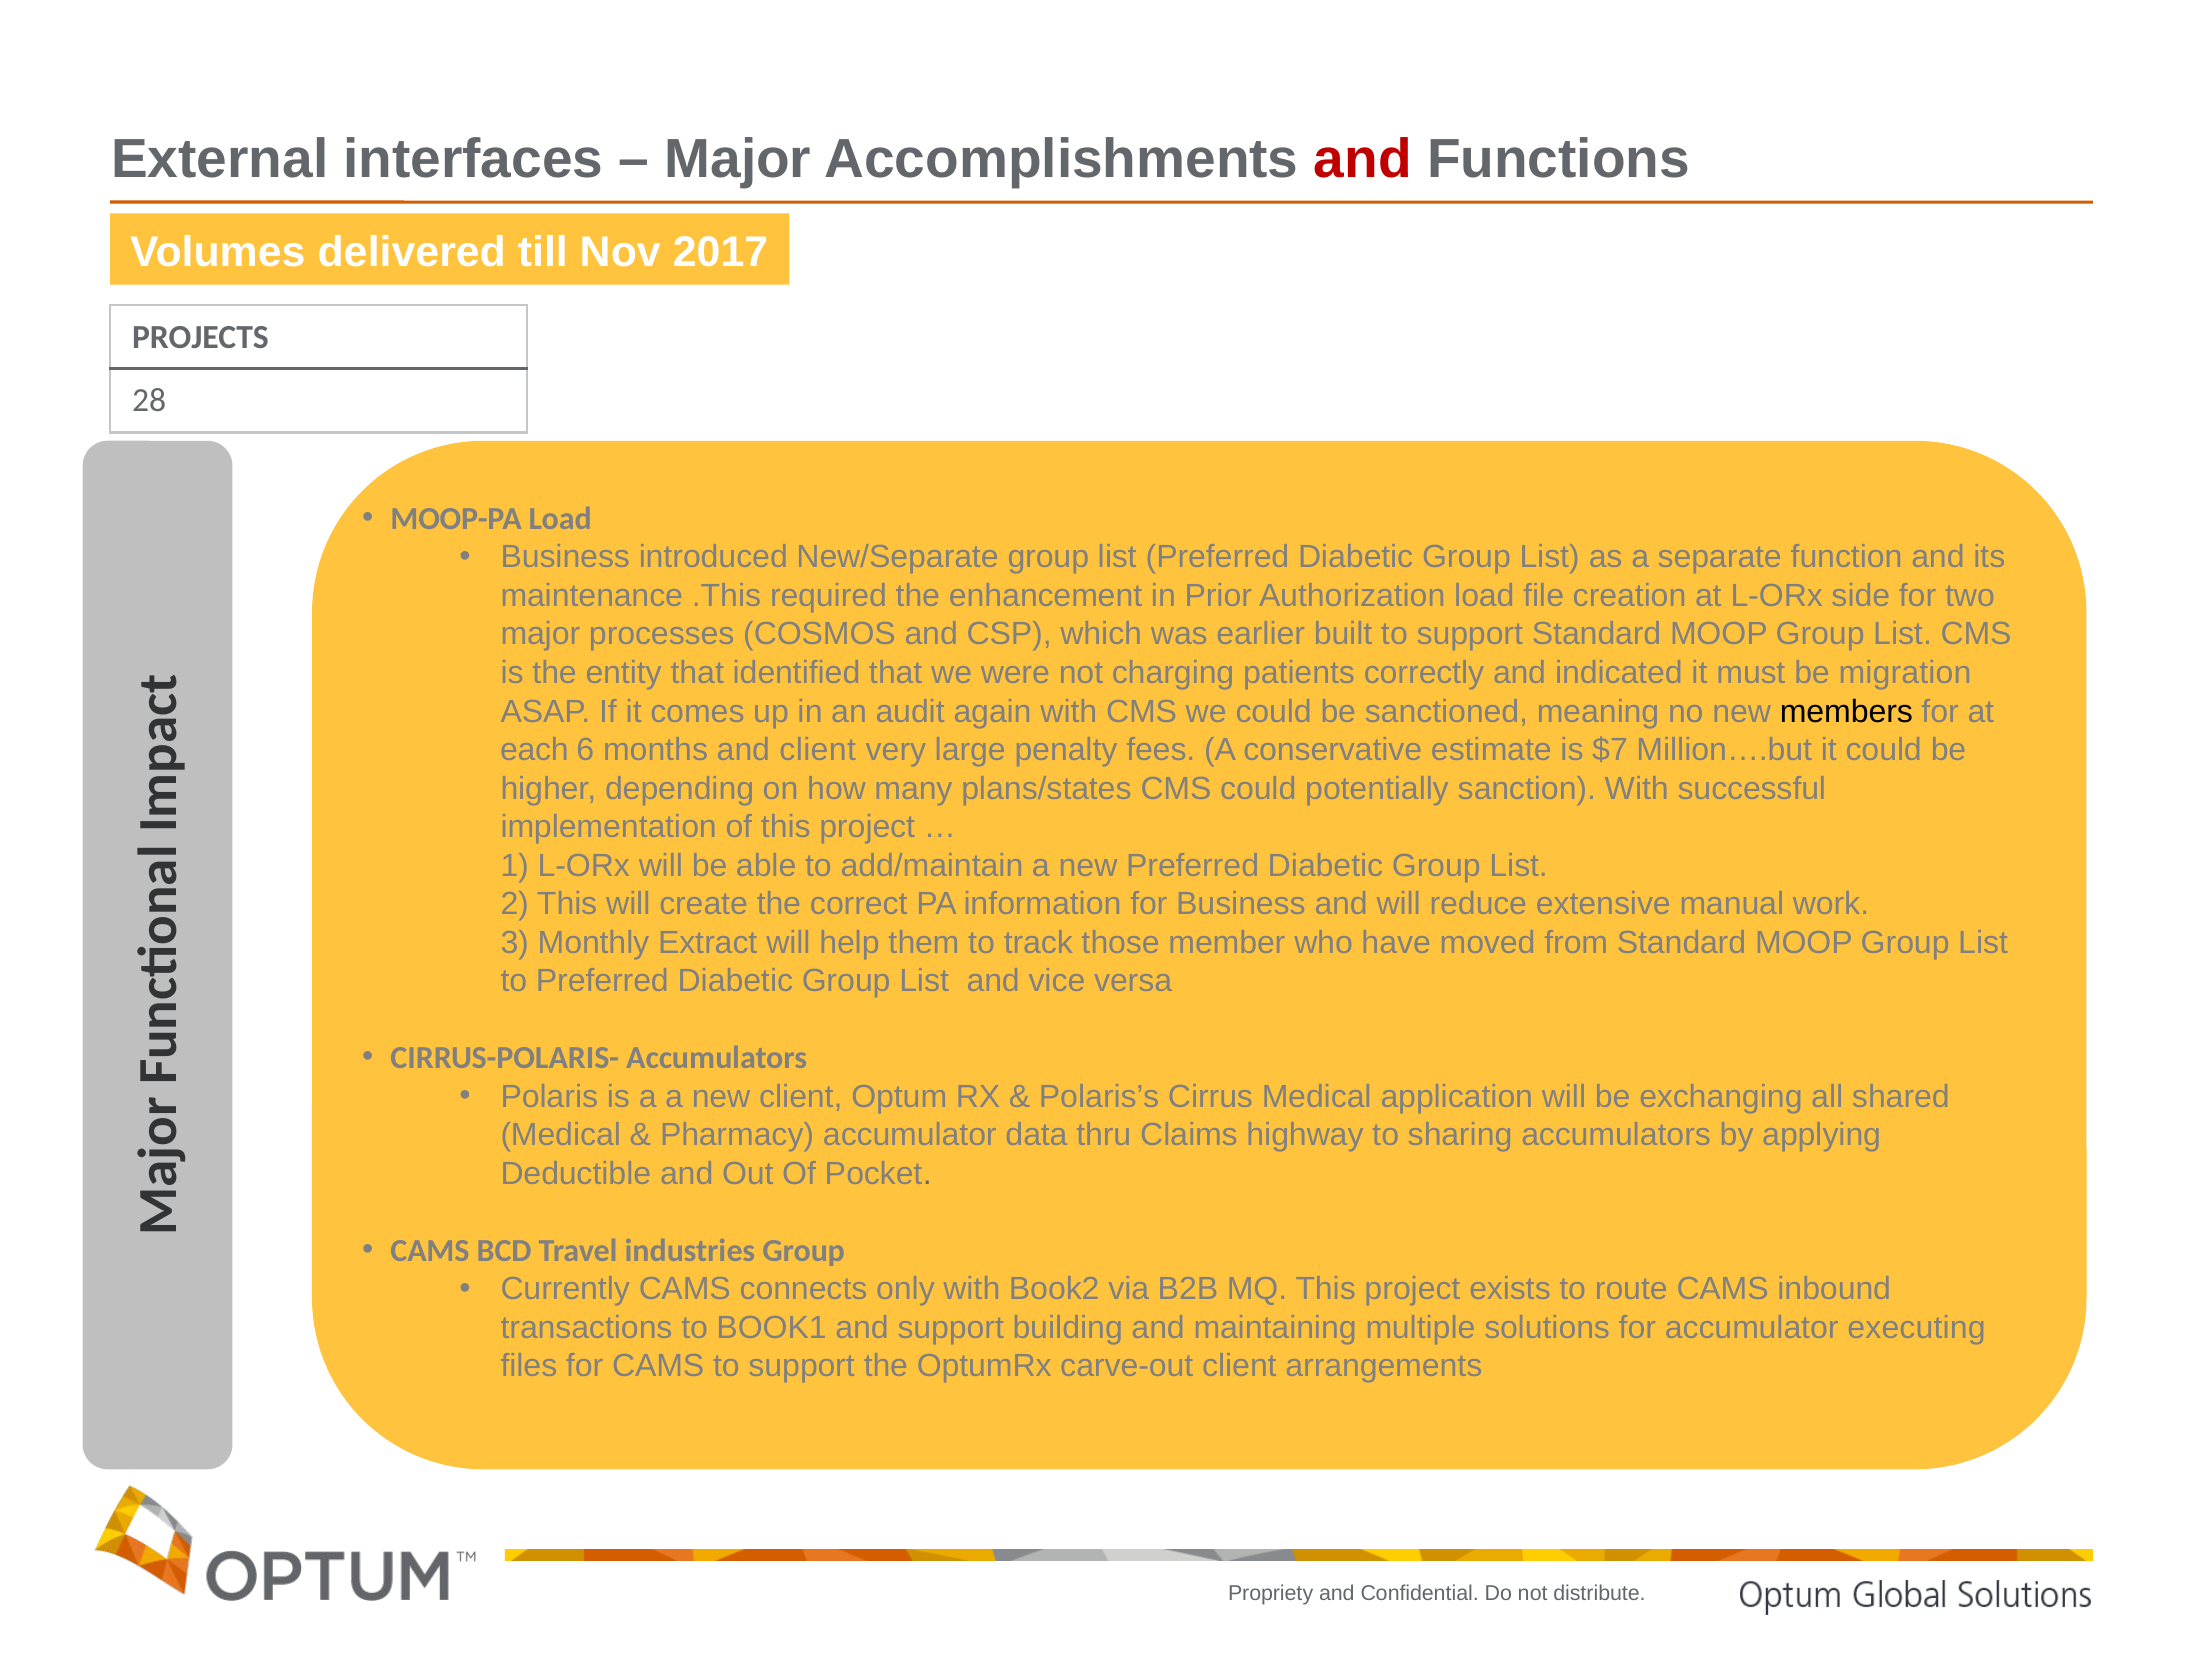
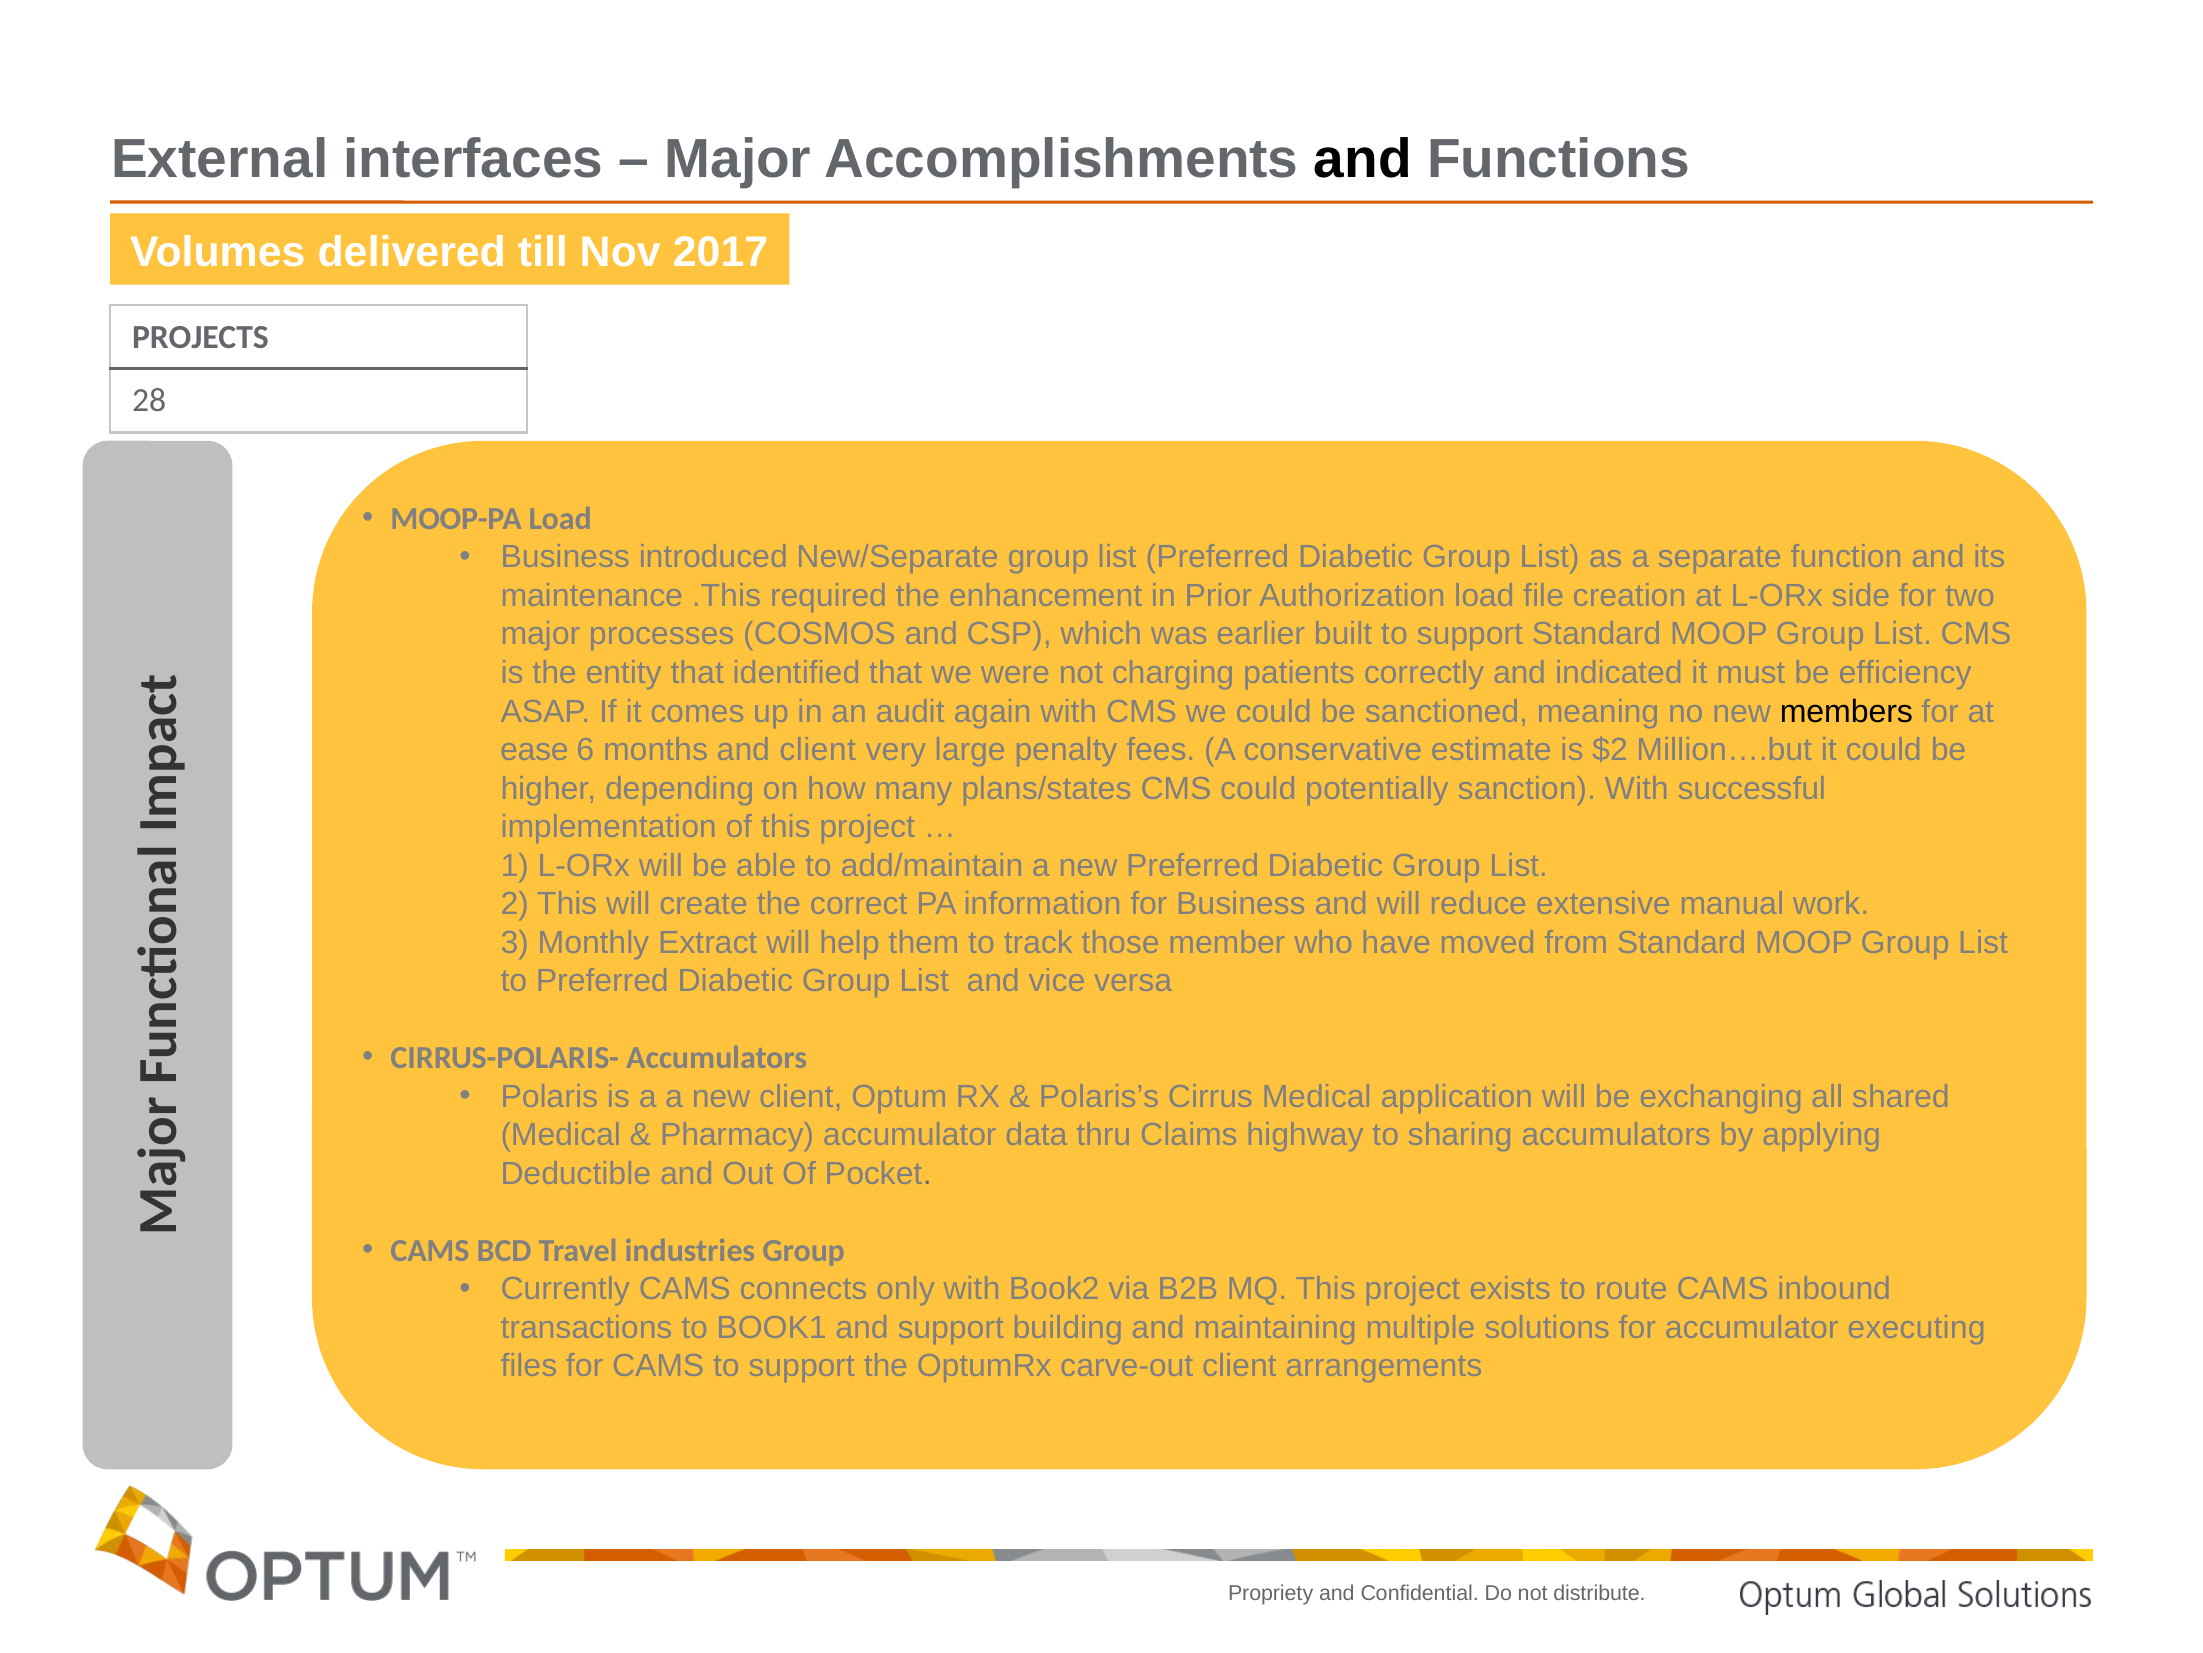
and colour: red -> black (1363, 160)
migration: migration -> efficiency (1905, 673)
each: each -> ease (534, 750)
$7: $7 -> $2 (1610, 750)
